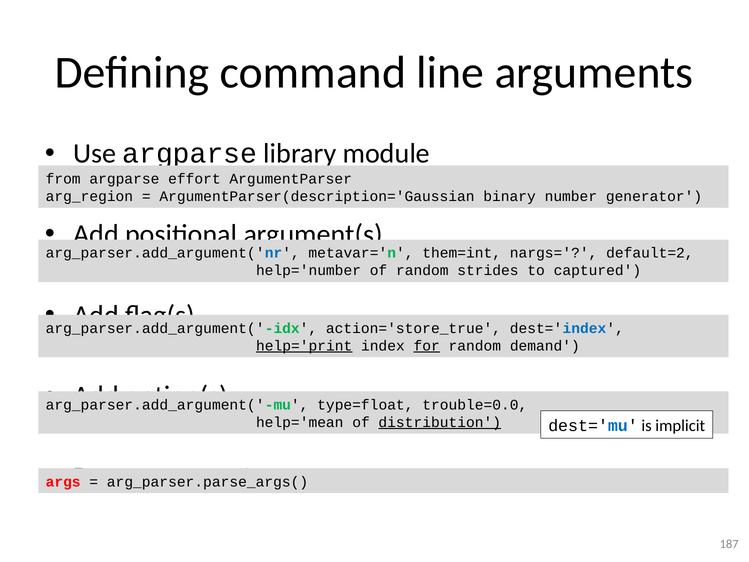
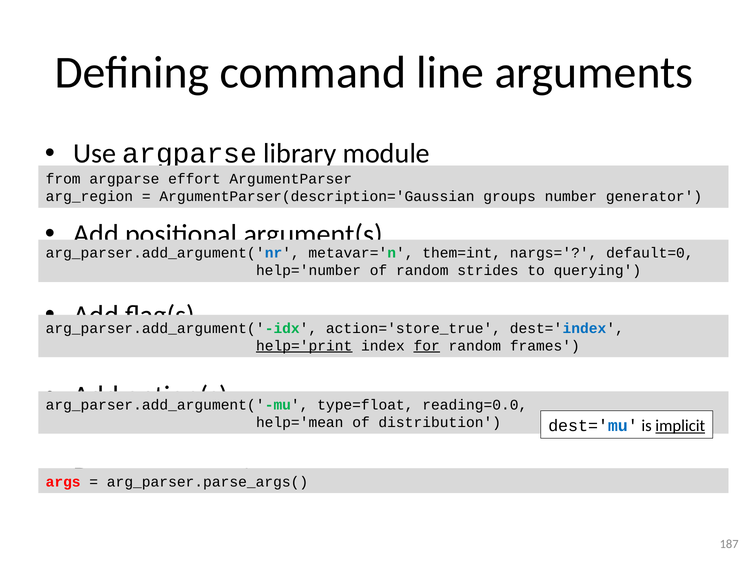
binary: binary -> groups (510, 196)
default=2: default=2 -> default=0 (650, 253)
captured: captured -> querying (597, 270)
demand: demand -> frames (545, 346)
trouble=0.0: trouble=0.0 -> reading=0.0 (475, 405)
distribution underline: present -> none (440, 422)
implicit underline: none -> present (680, 425)
